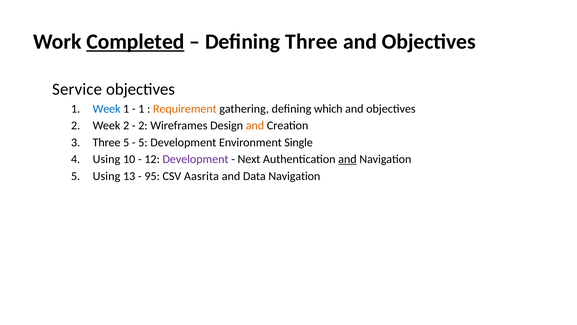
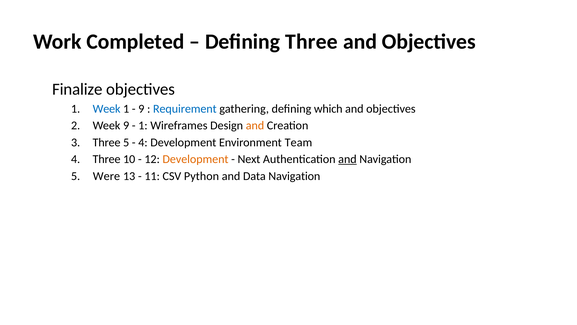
Completed underline: present -> none (135, 42)
Service: Service -> Finalize (77, 89)
1: 1 -> 9 (141, 109)
Requirement colour: orange -> blue (185, 109)
Week 2: 2 -> 9 (126, 125)
2: 2 -> 1 (143, 125)
5: 5 -> 4 (143, 142)
Single: Single -> Team (298, 142)
4 Using: Using -> Three (107, 159)
Development colour: purple -> orange (196, 159)
5 Using: Using -> Were (106, 176)
95: 95 -> 11 (152, 176)
Aasrita: Aasrita -> Python (202, 176)
